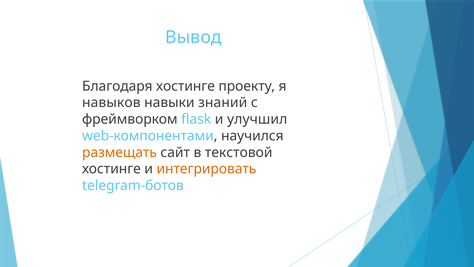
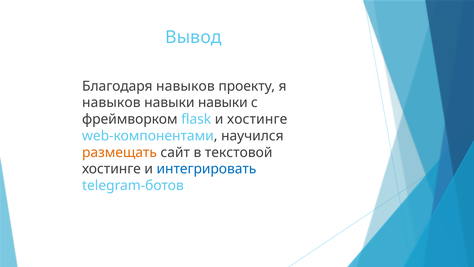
Благодаря хостинге: хостинге -> навыков (185, 86)
навыки знаний: знаний -> навыки (223, 103)
и улучшил: улучшил -> хостинге (257, 119)
интегрировать colour: orange -> blue (206, 169)
